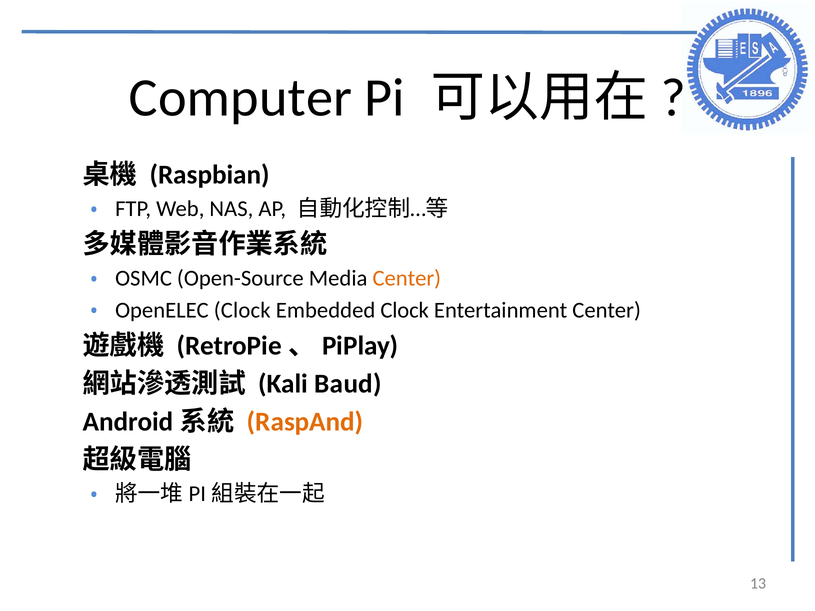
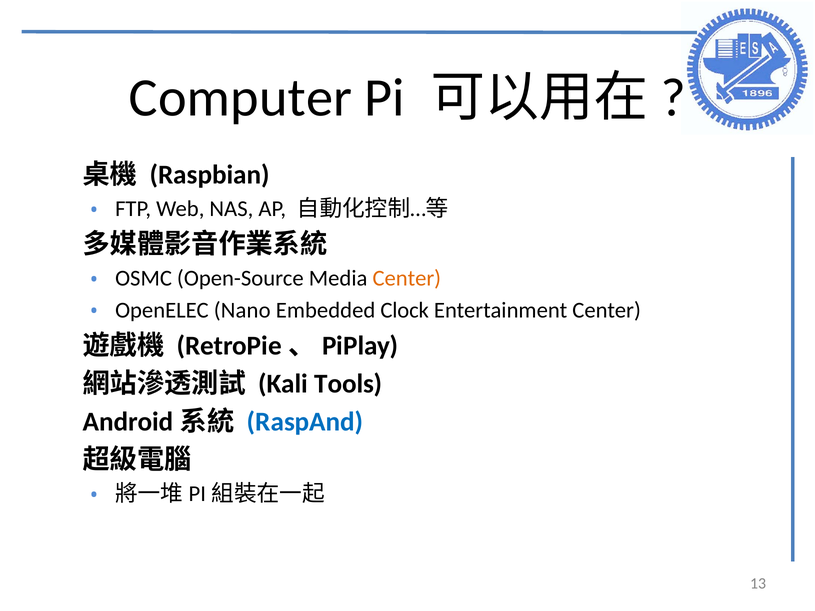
OpenELEC Clock: Clock -> Nano (242, 310)
Baud: Baud -> Tools (348, 384)
RaspAnd colour: orange -> blue (305, 422)
